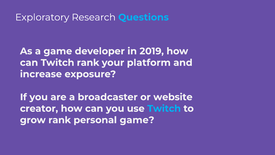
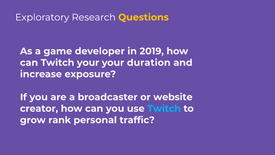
Questions colour: light blue -> yellow (143, 17)
Twitch rank: rank -> your (88, 63)
platform: platform -> duration (149, 63)
personal game: game -> traffic (137, 120)
